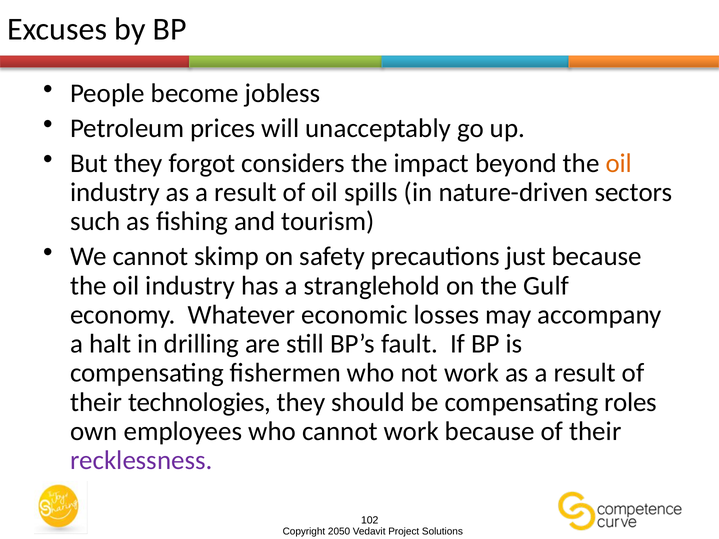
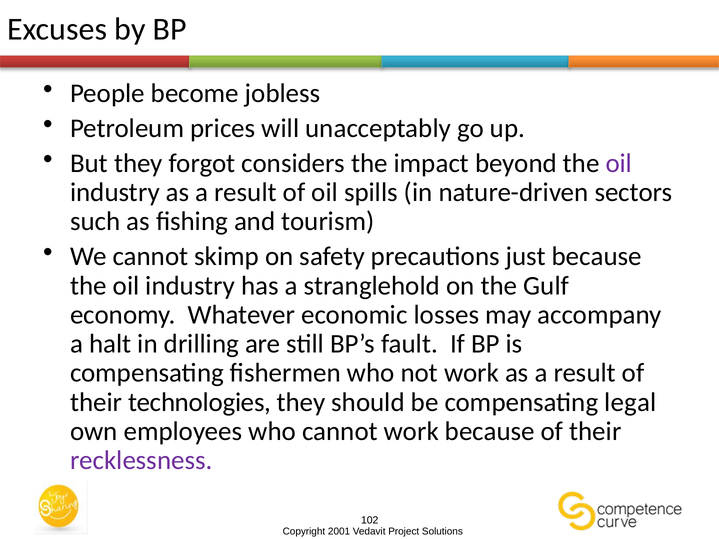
oil colour: orange -> purple (619, 163)
roles: roles -> legal (630, 402)
2050: 2050 -> 2001 (339, 532)
